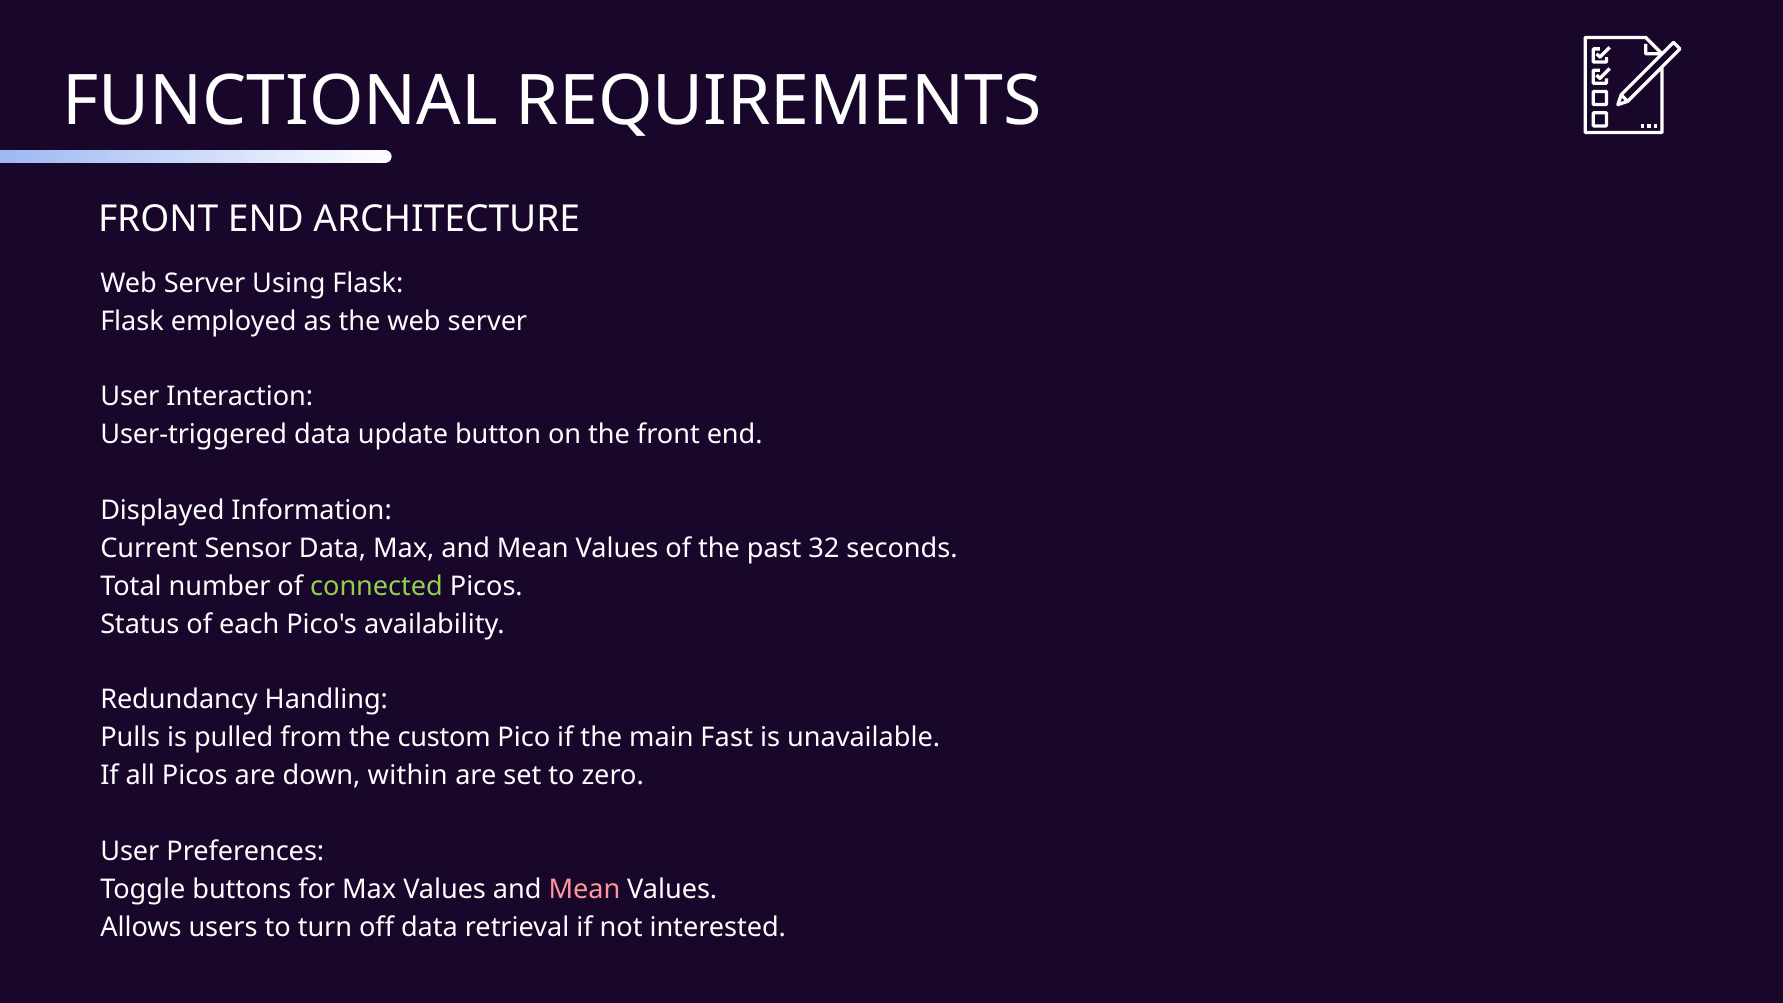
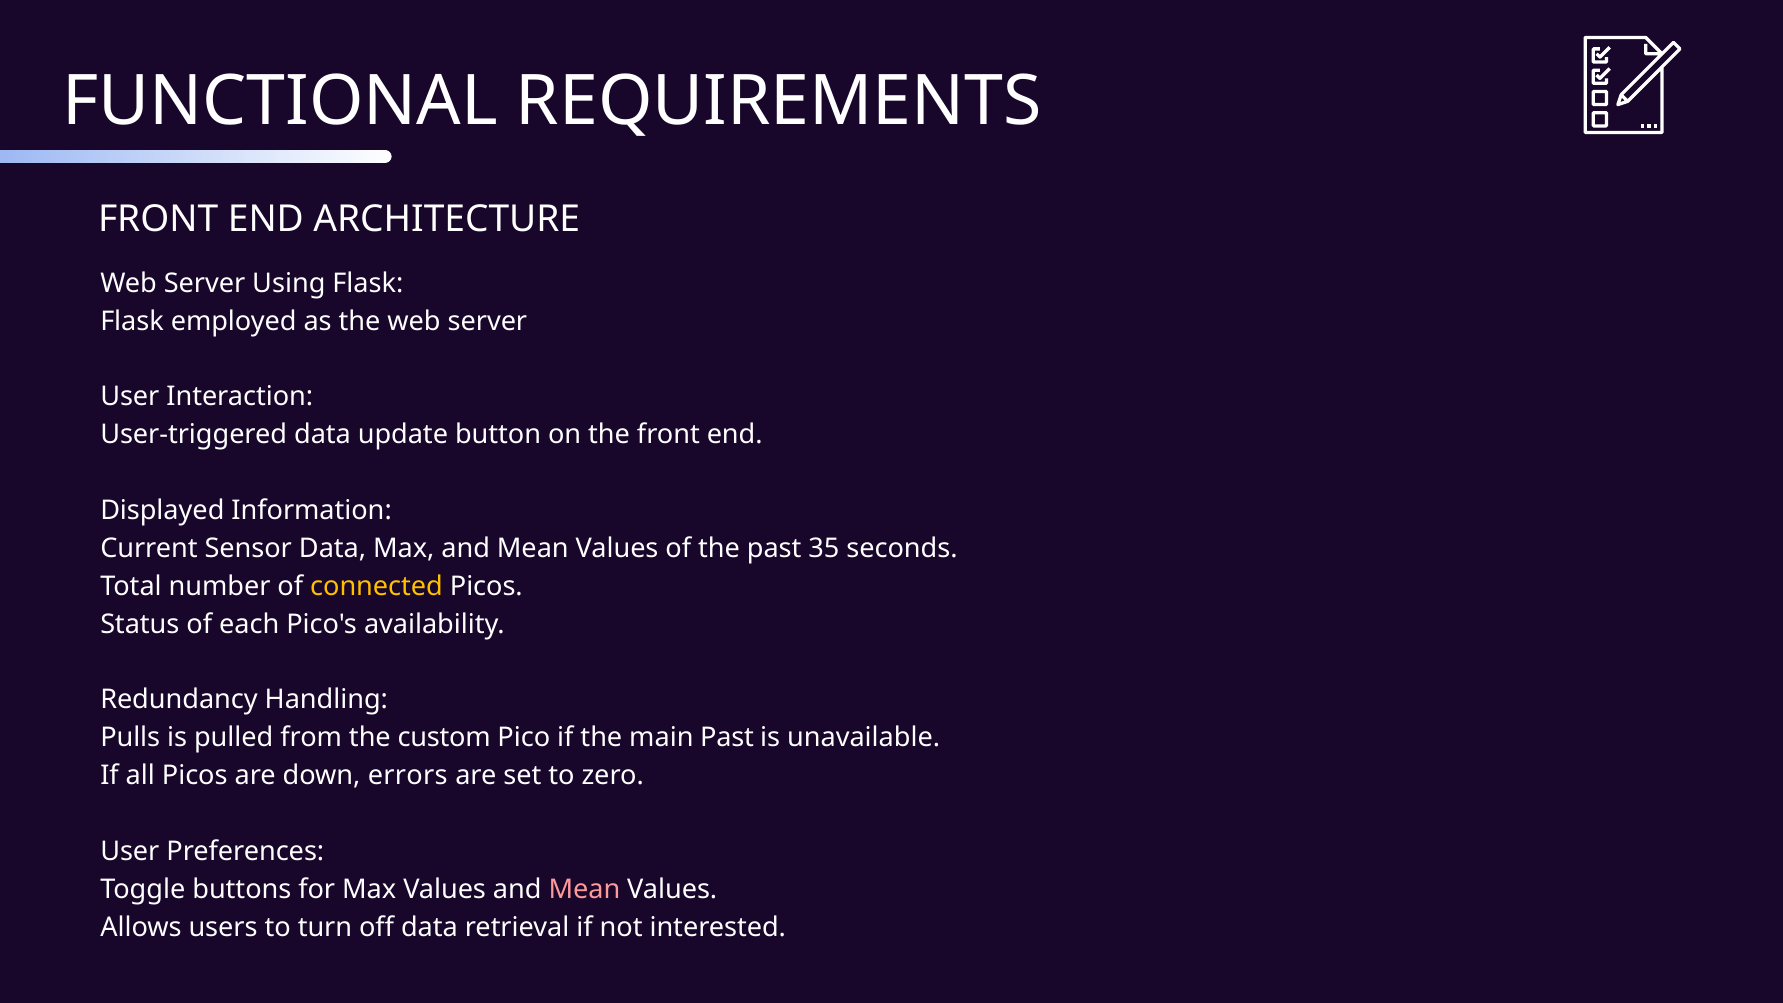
32: 32 -> 35 (824, 548)
connected colour: light green -> yellow (377, 586)
main Fast: Fast -> Past (727, 738)
within: within -> errors (408, 776)
